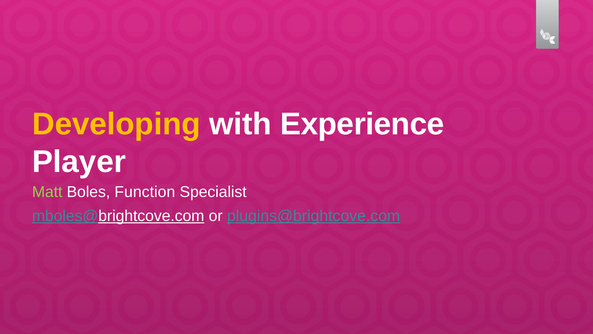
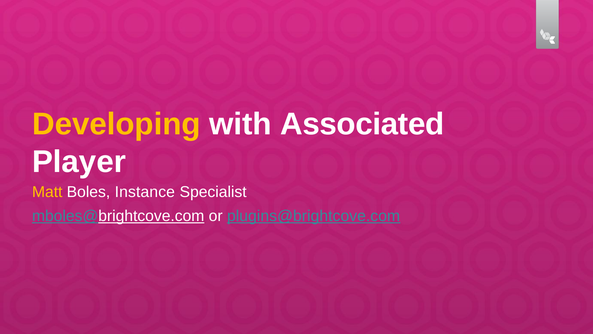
Experience: Experience -> Associated (362, 124)
Matt colour: light green -> yellow (47, 192)
Function: Function -> Instance (145, 192)
